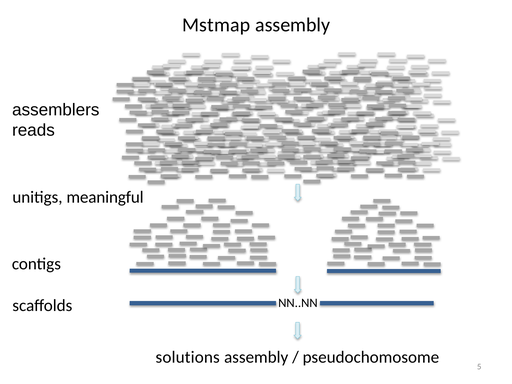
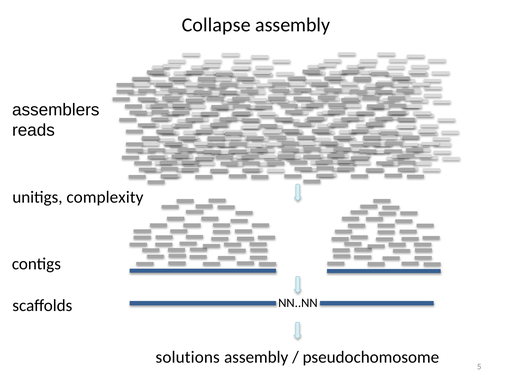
Mstmap: Mstmap -> Collapse (216, 25)
meaningful: meaningful -> complexity (105, 197)
